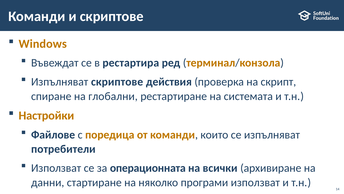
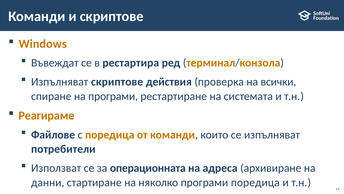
скрипт: скрипт -> всички (278, 82)
на глобални: глобални -> програми (113, 96)
Настройки: Настройки -> Реагираме (46, 115)
всички: всички -> адреса (220, 168)
програми използват: използват -> поредица (255, 182)
